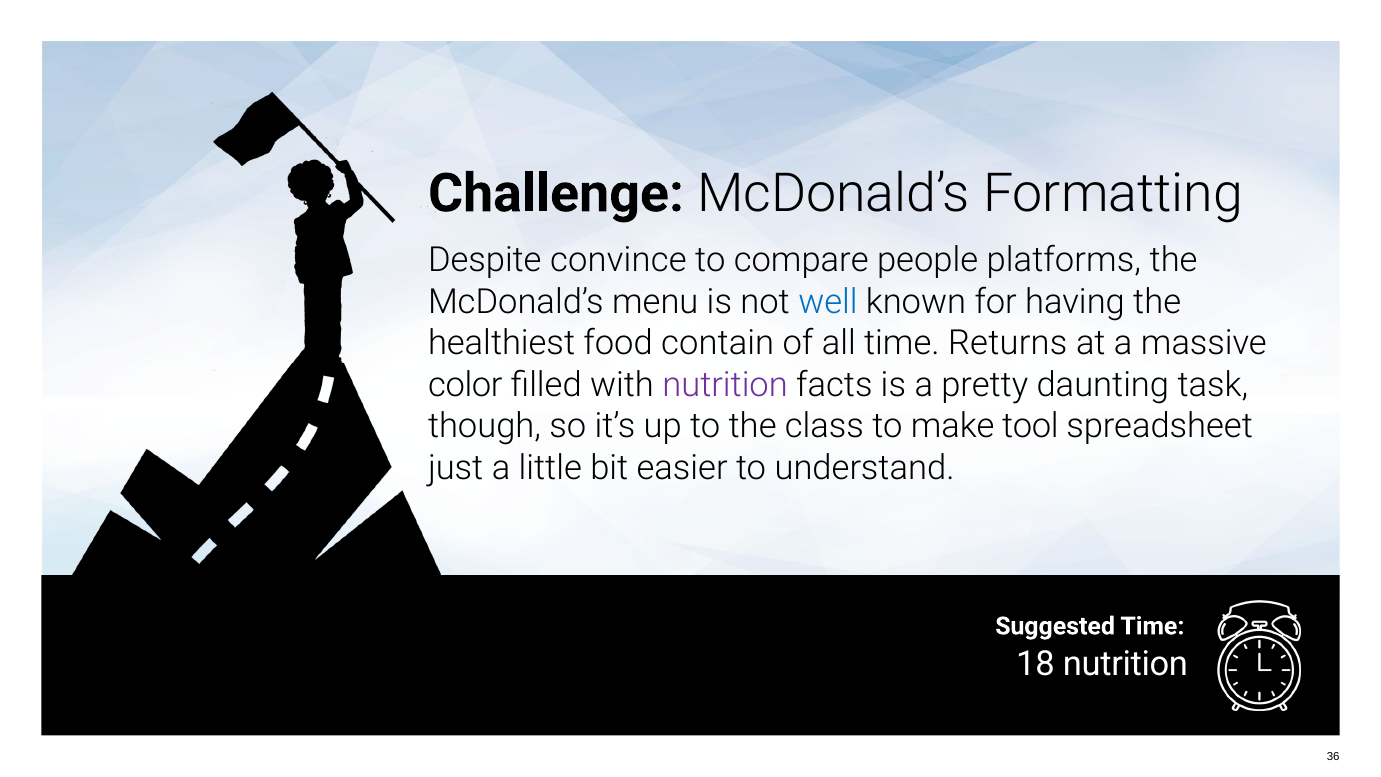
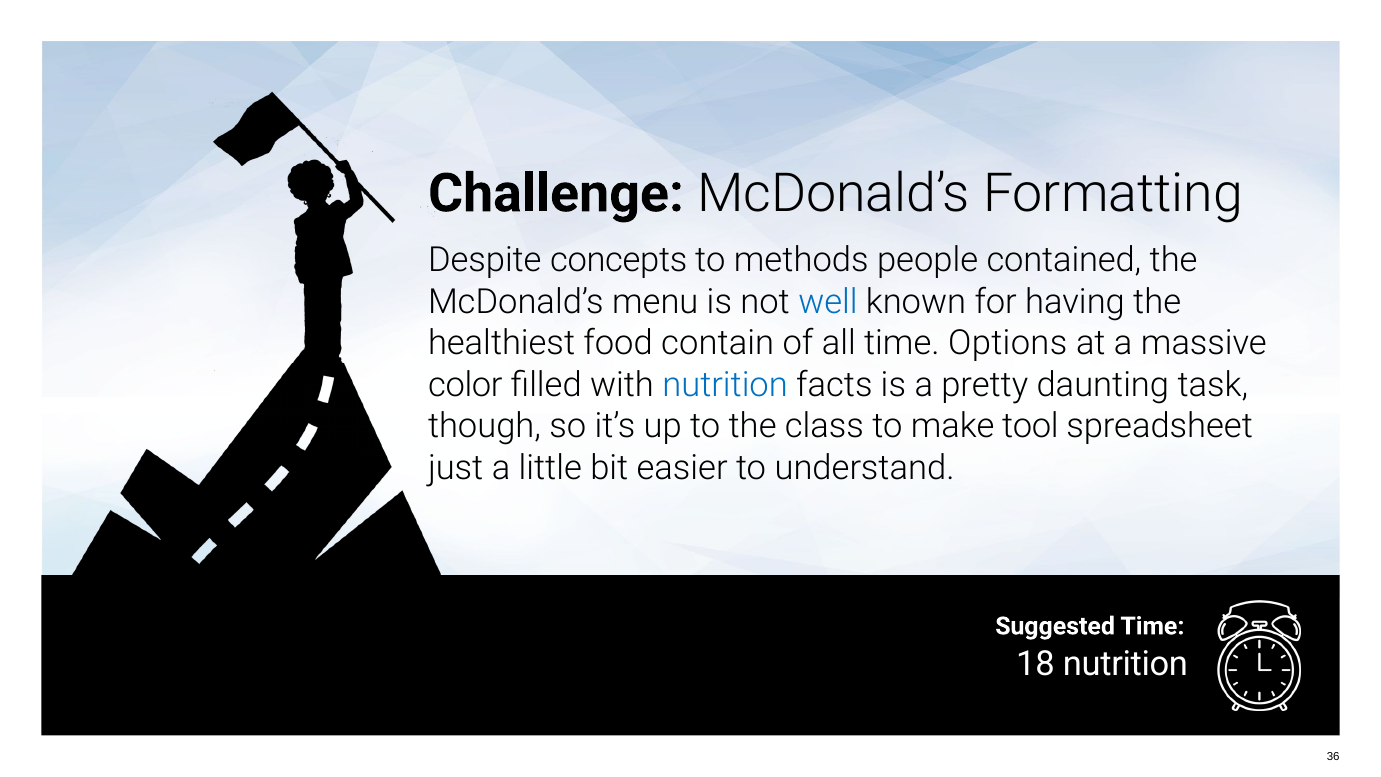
convince: convince -> concepts (619, 260)
compare: compare -> methods (801, 260)
platforms: platforms -> contained (1064, 260)
Returns: Returns -> Options (1008, 343)
nutrition colour: purple -> blue (725, 385)
